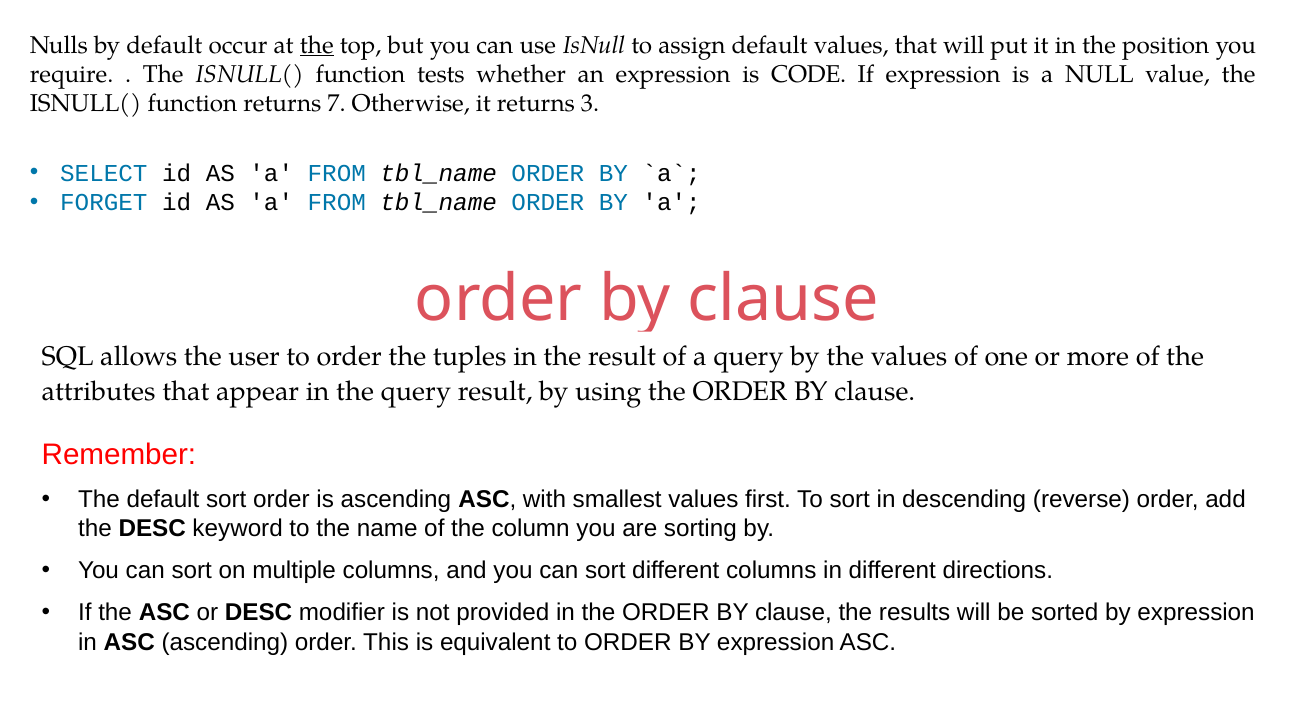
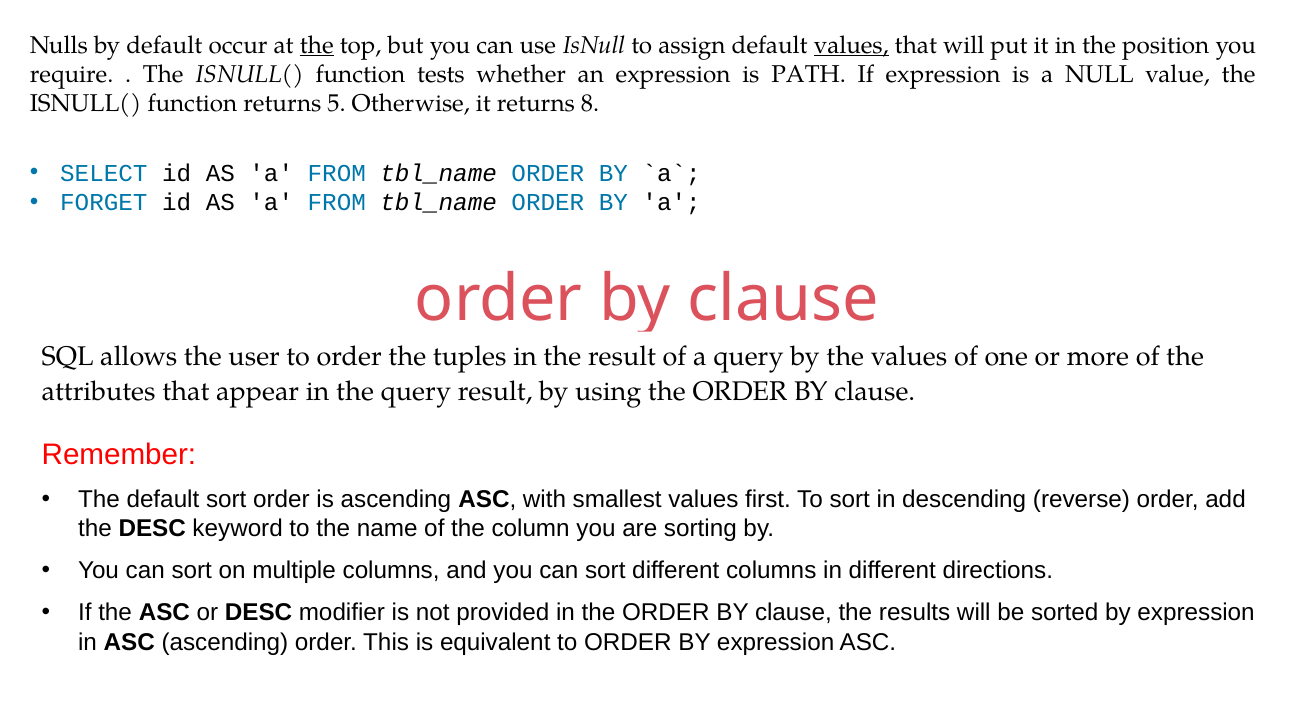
values underline: none -> present (851, 45)
CODE: CODE -> PATH (809, 74)
7: 7 -> 5 (337, 104)
3: 3 -> 8 (590, 104)
